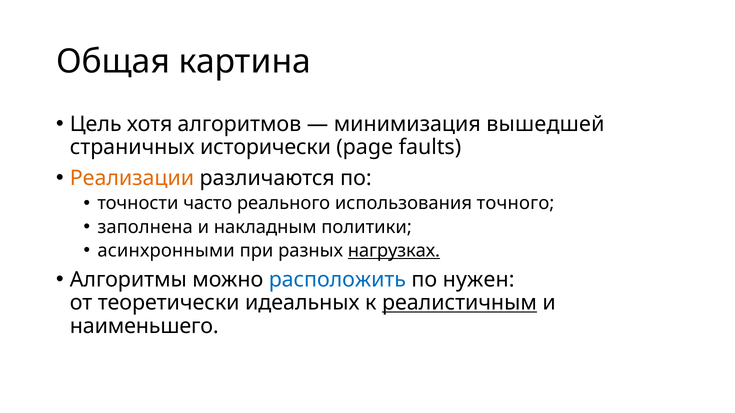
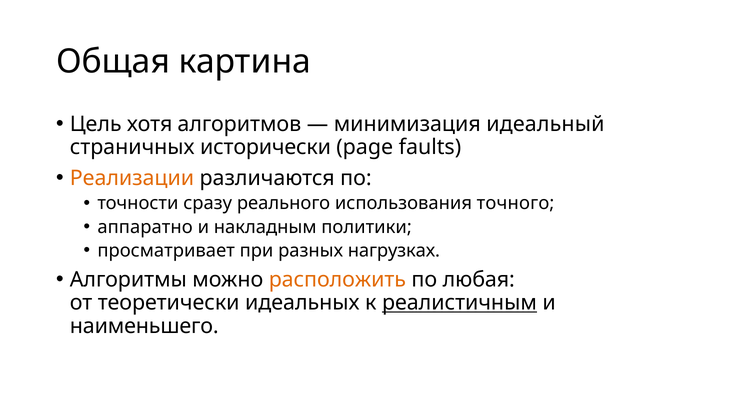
вышедшей: вышедшей -> идеальный (545, 124)
часто: часто -> сразу (208, 204)
заполнена: заполнена -> аппаратно (145, 227)
асинхронными: асинхронными -> просматривает (166, 251)
нагрузках underline: present -> none (394, 251)
расположить colour: blue -> orange (337, 280)
нужен: нужен -> любая (479, 280)
